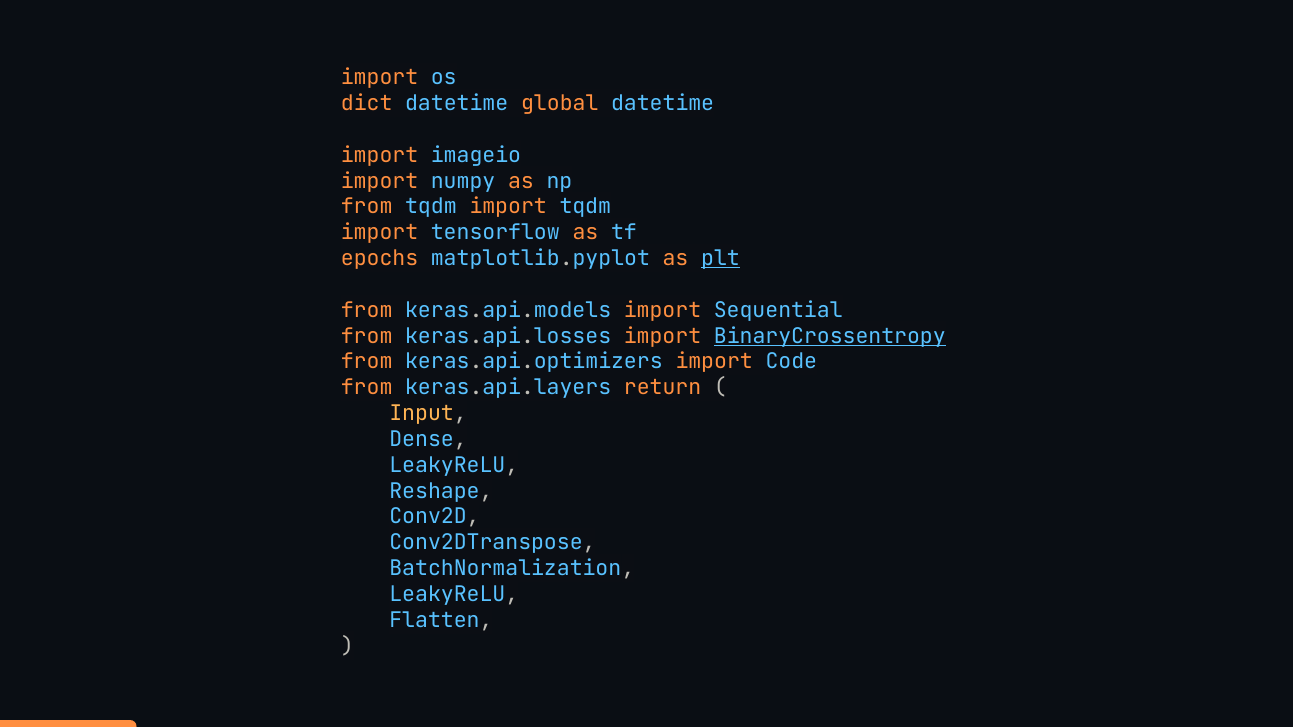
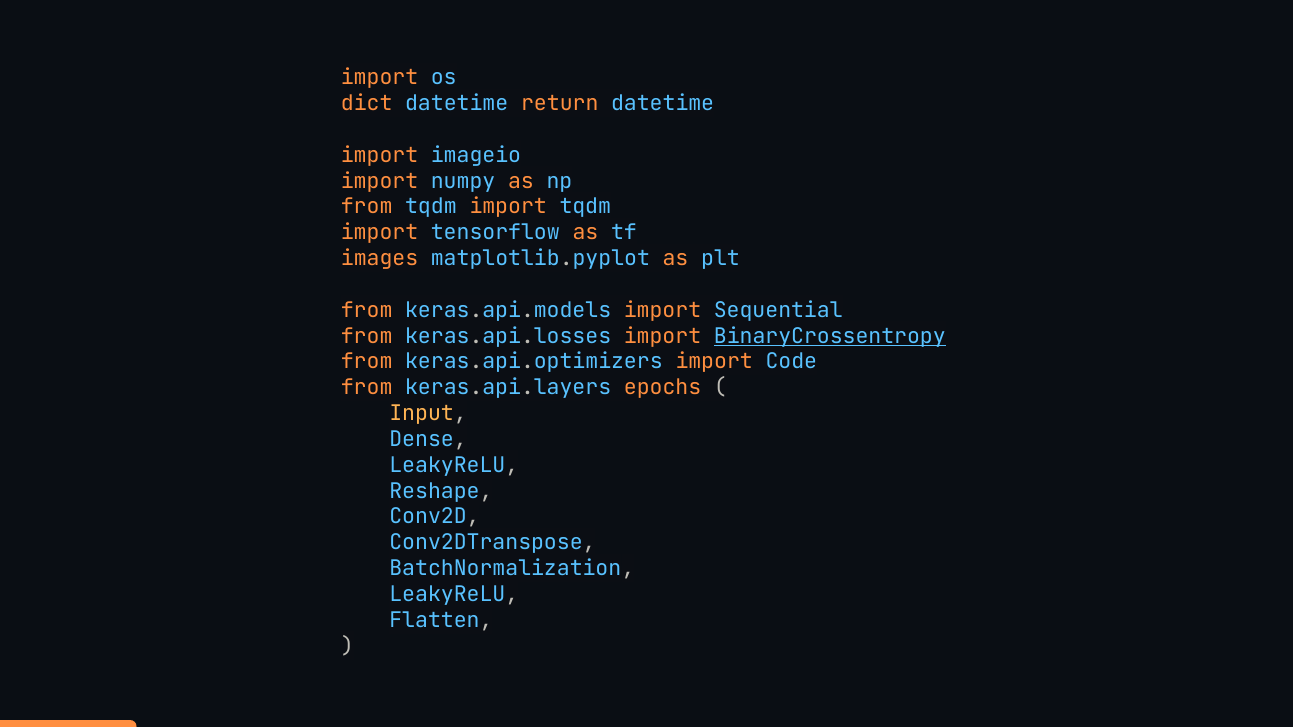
global: global -> return (560, 103)
epochs: epochs -> images (380, 259)
plt underline: present -> none (720, 259)
return: return -> epochs (663, 388)
